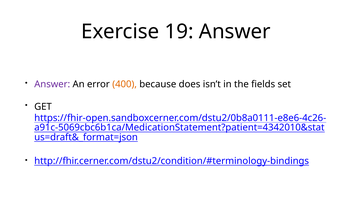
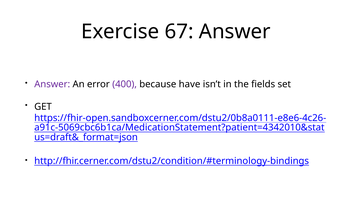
19: 19 -> 67 (179, 32)
400 colour: orange -> purple (125, 84)
does: does -> have (190, 84)
